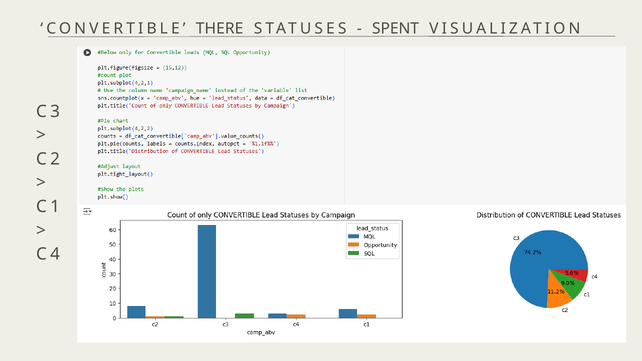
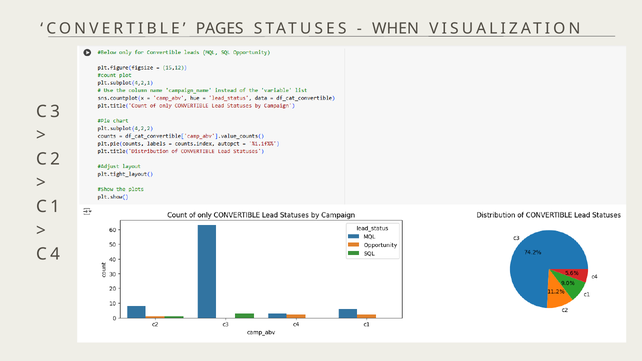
THERE: THERE -> PAGES (220, 28)
SPENT: SPENT -> WHEN (395, 28)
